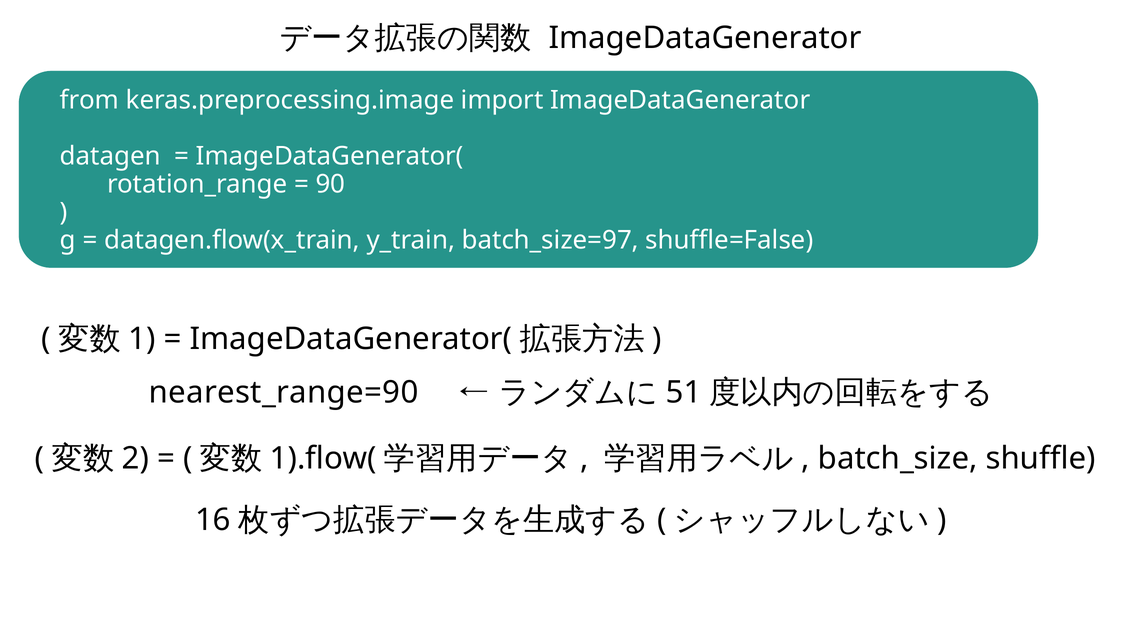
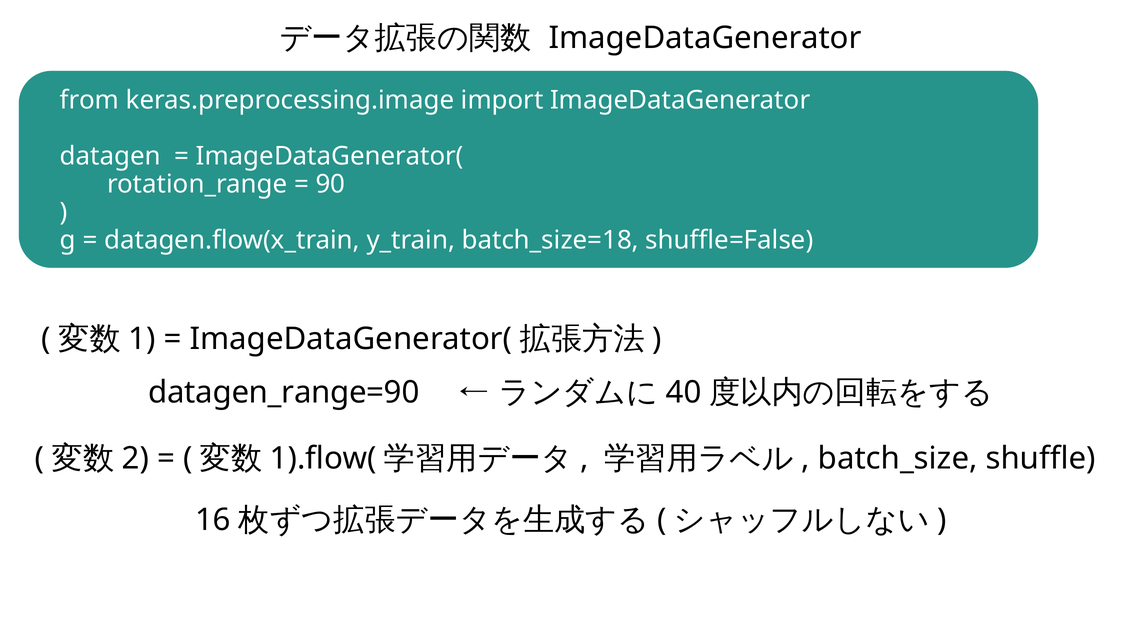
batch_size=97: batch_size=97 -> batch_size=18 (550, 240)
nearest_range=90: nearest_range=90 -> datagen_range=90 (284, 392)
51: 51 -> 40 (684, 392)
